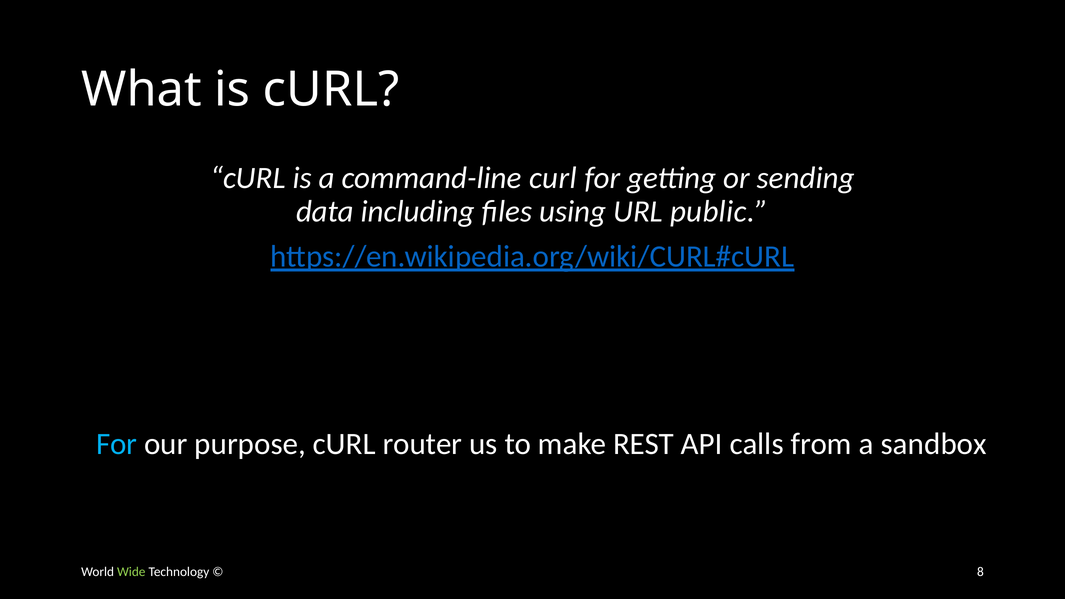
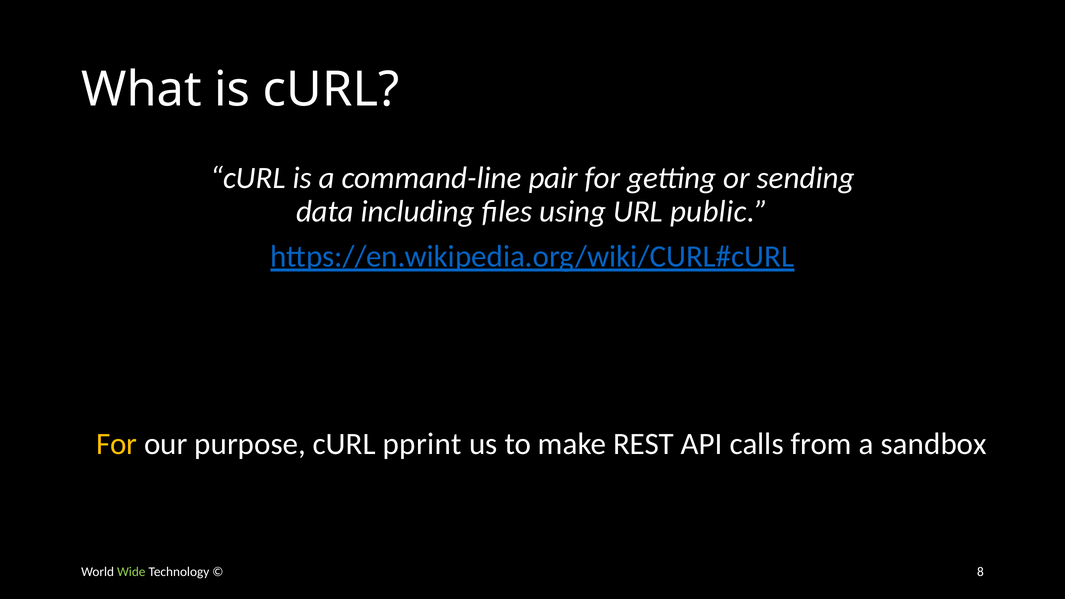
command-line curl: curl -> pair (553, 178)
For colour: light blue -> yellow (117, 444)
router: router -> pprint (422, 444)
